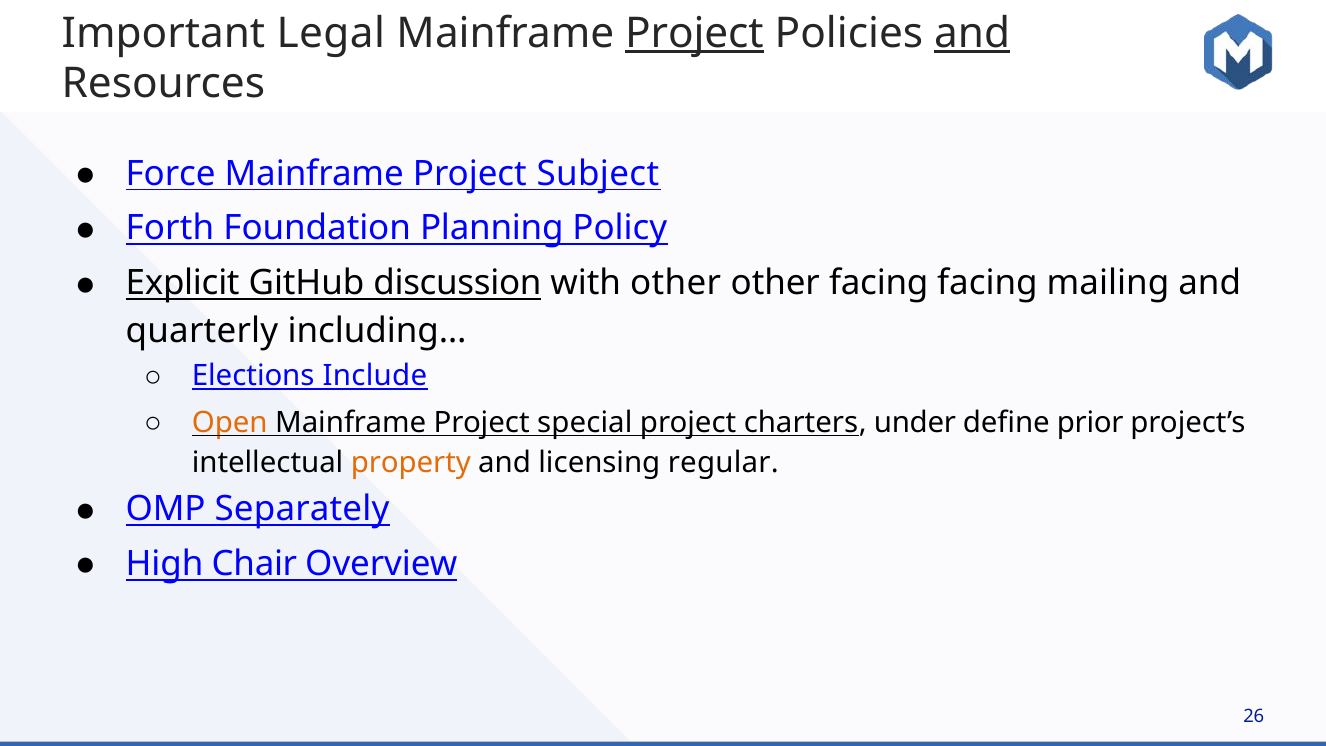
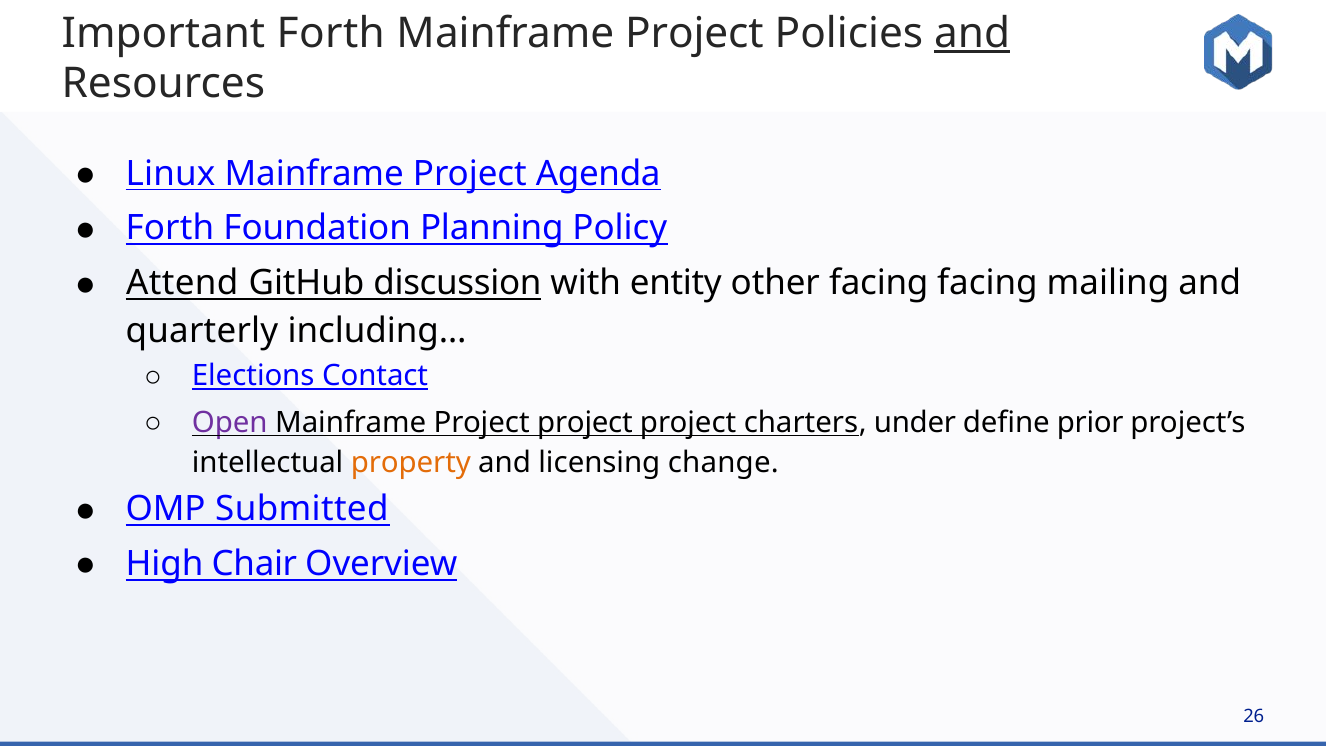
Important Legal: Legal -> Forth (331, 33)
Project underline: present -> none (694, 33)
Force: Force -> Linux (170, 174)
Subject: Subject -> Agenda (598, 174)
Explicit: Explicit -> Attend (182, 283)
with other: other -> entity (676, 283)
Include: Include -> Contact (375, 376)
Open colour: orange -> purple (230, 422)
Mainframe Project special: special -> project (585, 422)
regular: regular -> change (723, 462)
Separately: Separately -> Submitted (302, 509)
